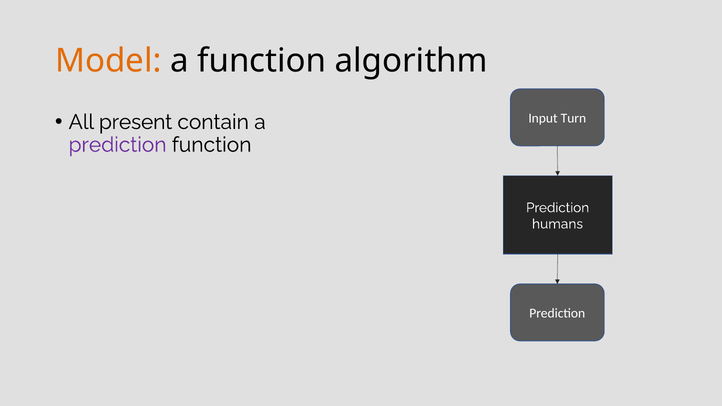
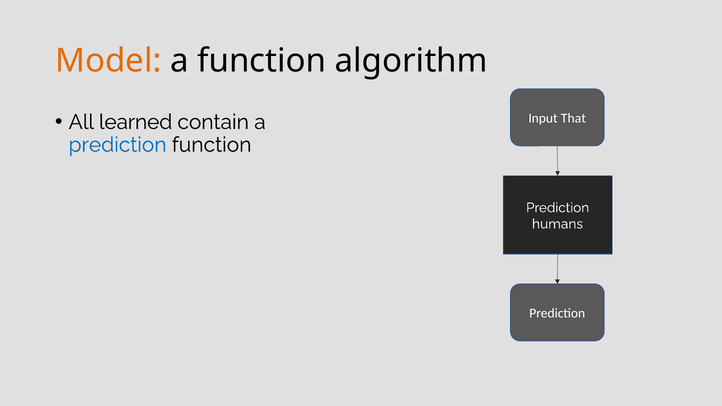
present: present -> learned (136, 122)
Turn: Turn -> That (573, 118)
prediction colour: purple -> blue (118, 145)
